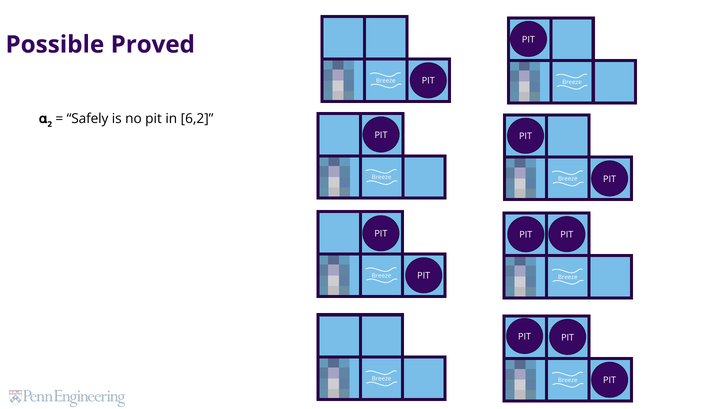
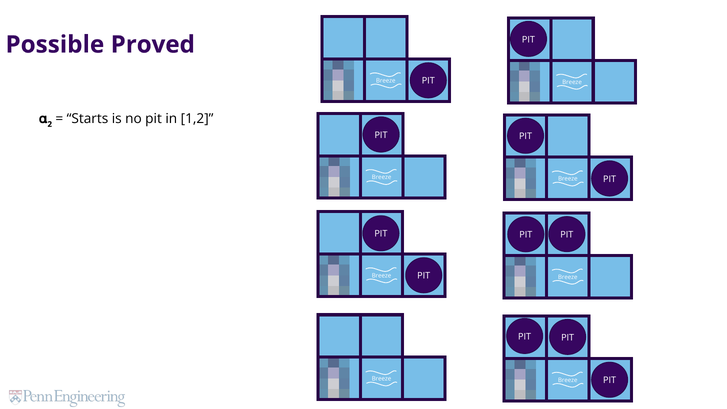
Safely: Safely -> Starts (87, 119)
6,2: 6,2 -> 1,2 (197, 119)
